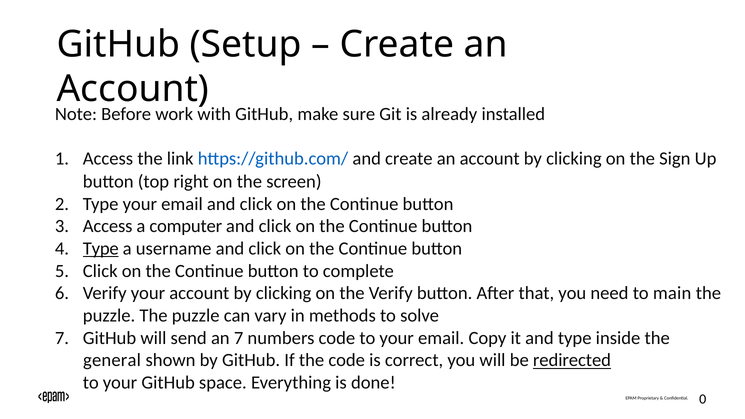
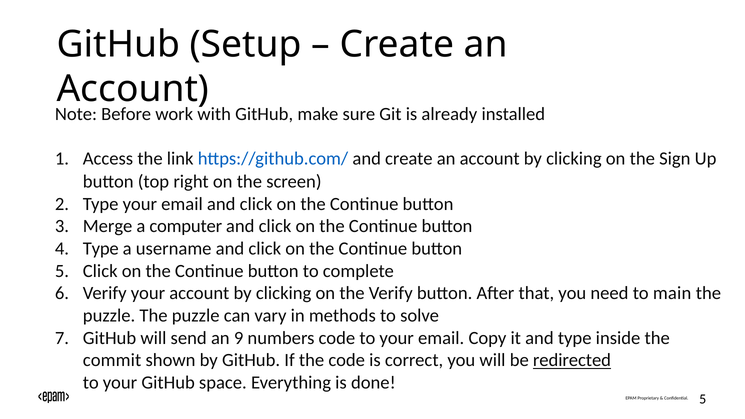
Access: Access -> Merge (108, 226)
Type underline: present -> none (101, 249)
an 7: 7 -> 9 (239, 338)
general: general -> commit (112, 360)
0: 0 -> 5 (703, 399)
